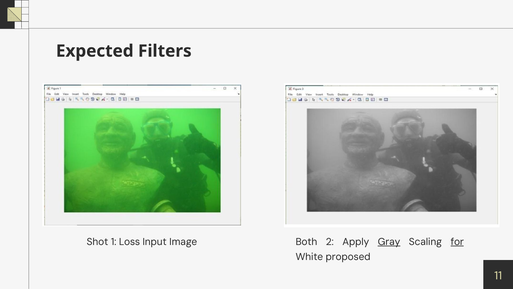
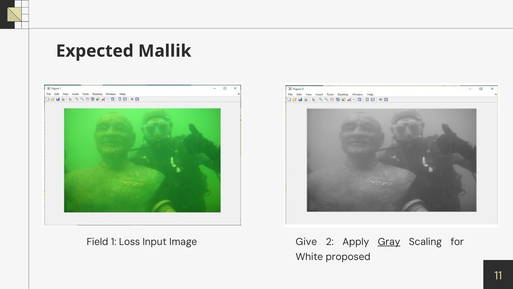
Filters: Filters -> Mallik (165, 51)
Shot: Shot -> Field (97, 241)
Both: Both -> Give (306, 241)
for underline: present -> none (457, 241)
